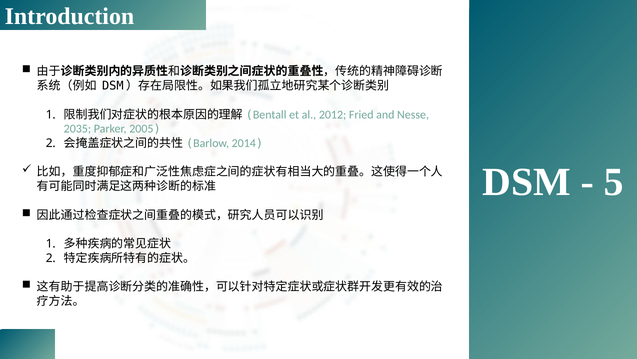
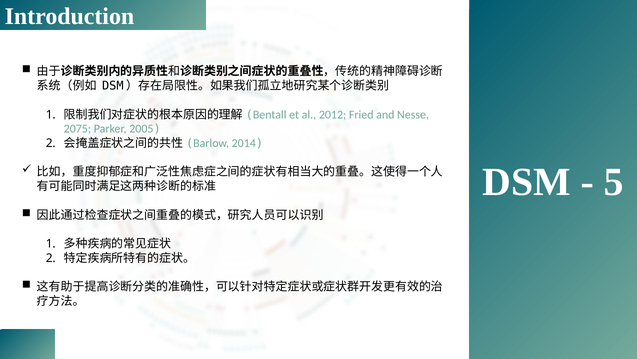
2035: 2035 -> 2075 (77, 129)
